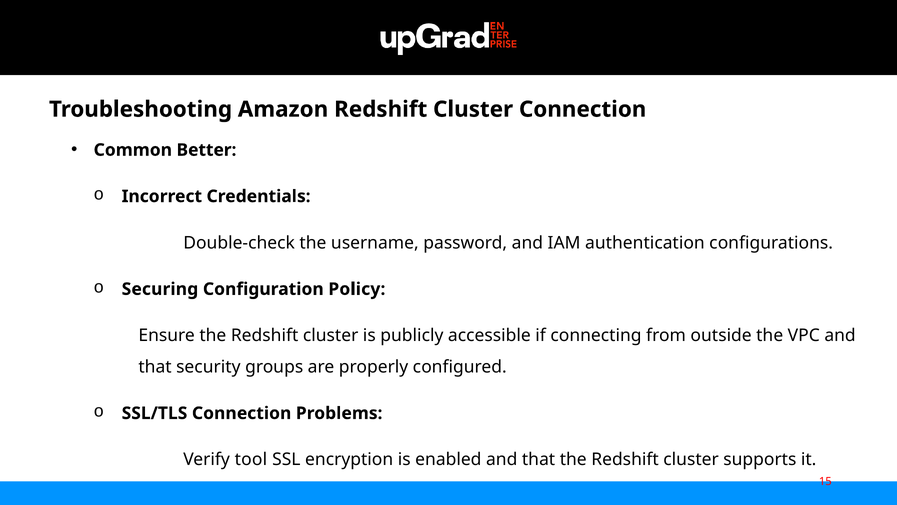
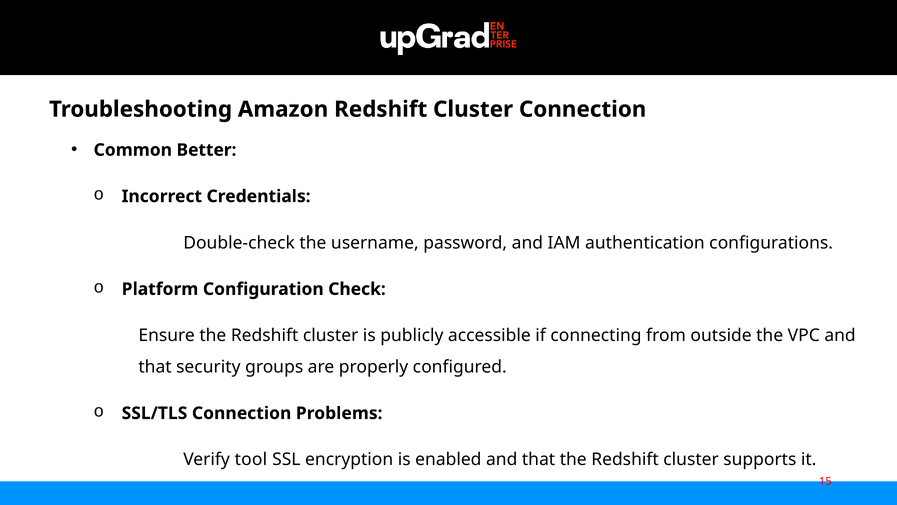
Securing: Securing -> Platform (160, 289)
Policy: Policy -> Check (357, 289)
